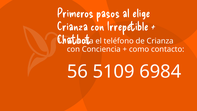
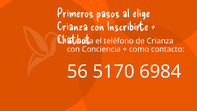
Irrepetible: Irrepetible -> Inscribirte (128, 27)
5109: 5109 -> 5170 (114, 71)
